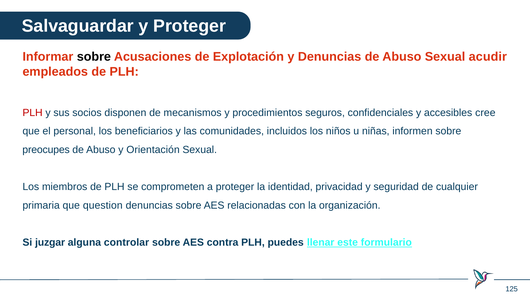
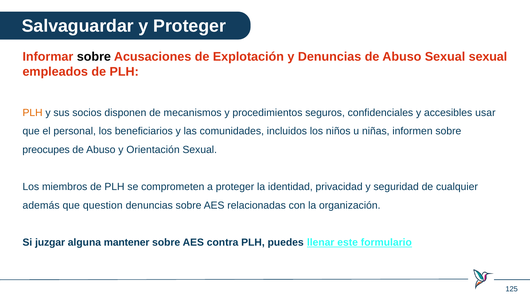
Sexual acudir: acudir -> sexual (488, 57)
PLH colour: red -> orange (33, 113)
cree: cree -> usar (485, 113)
primaria: primaria -> además (41, 206)
controlar: controlar -> mantener (127, 243)
